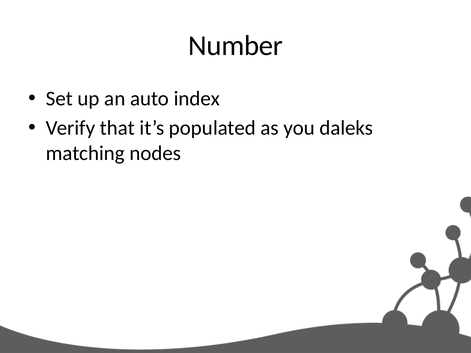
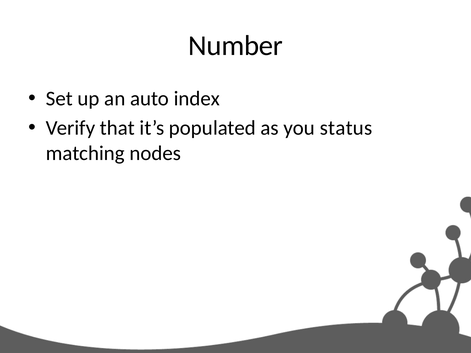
daleks: daleks -> status (346, 128)
